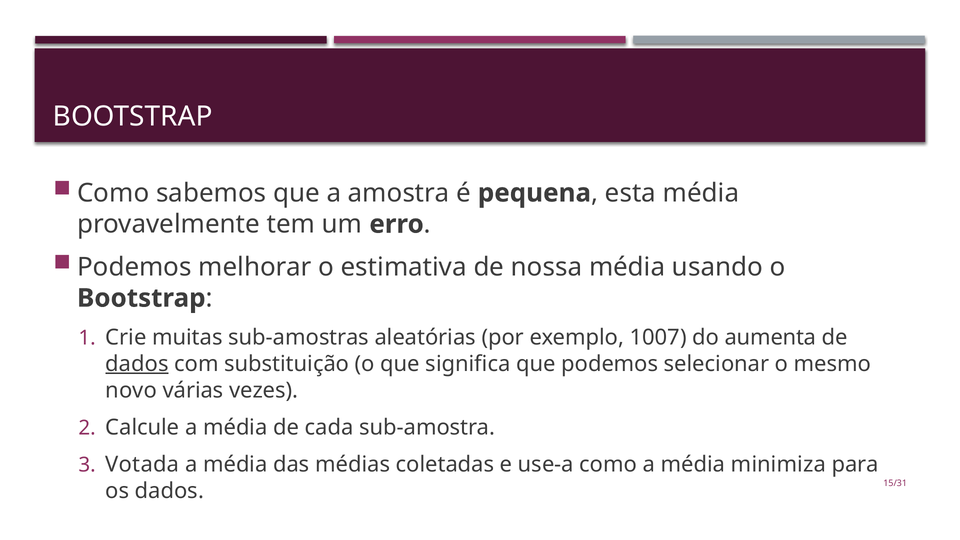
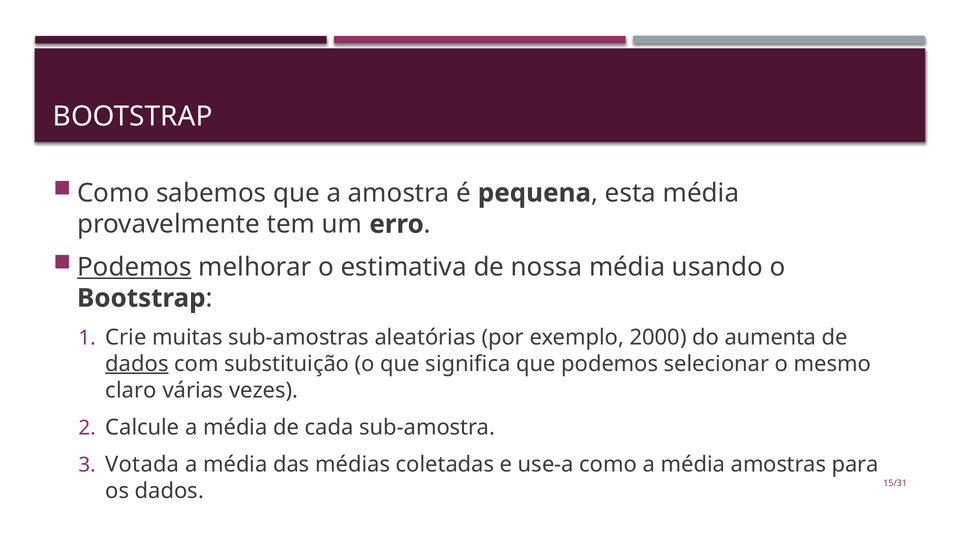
Podemos underline: none -> present (134, 267)
1007: 1007 -> 2000 (658, 337)
novo: novo -> claro (131, 390)
minimiza: minimiza -> amostras (779, 465)
